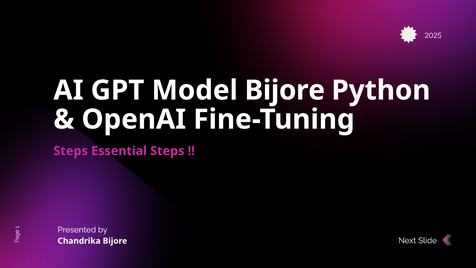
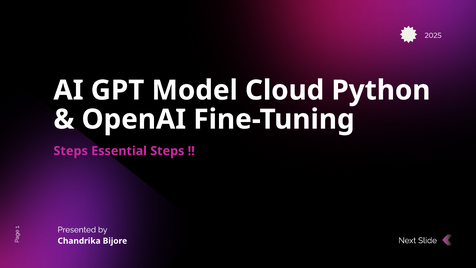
Model Bijore: Bijore -> Cloud (285, 90)
